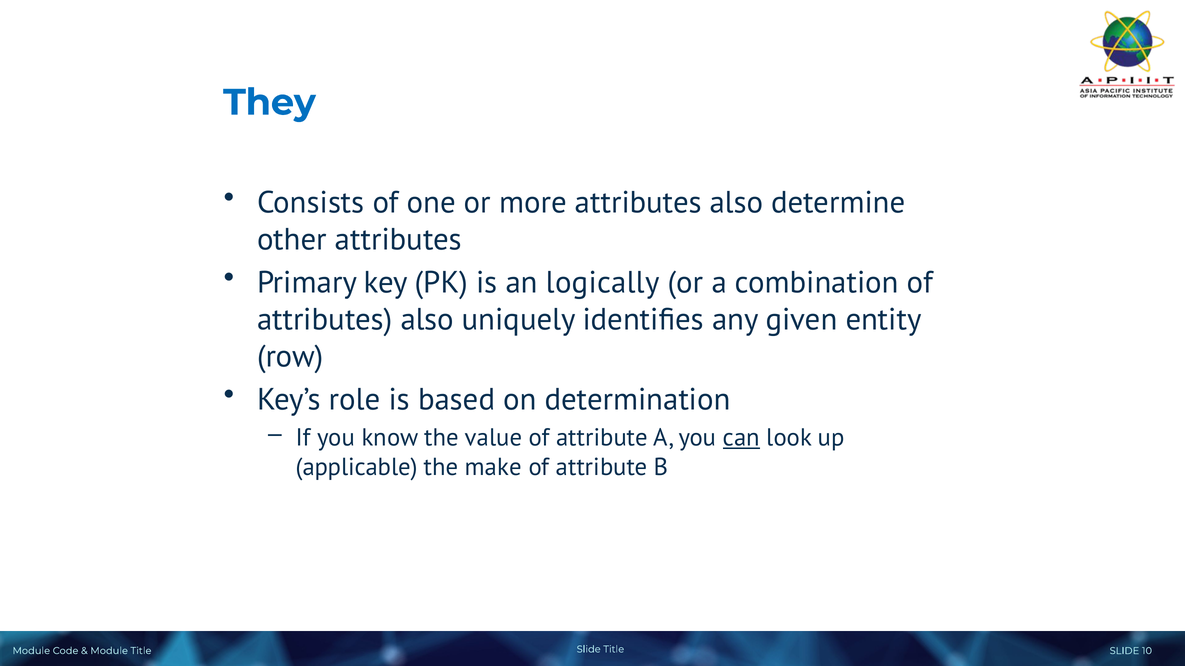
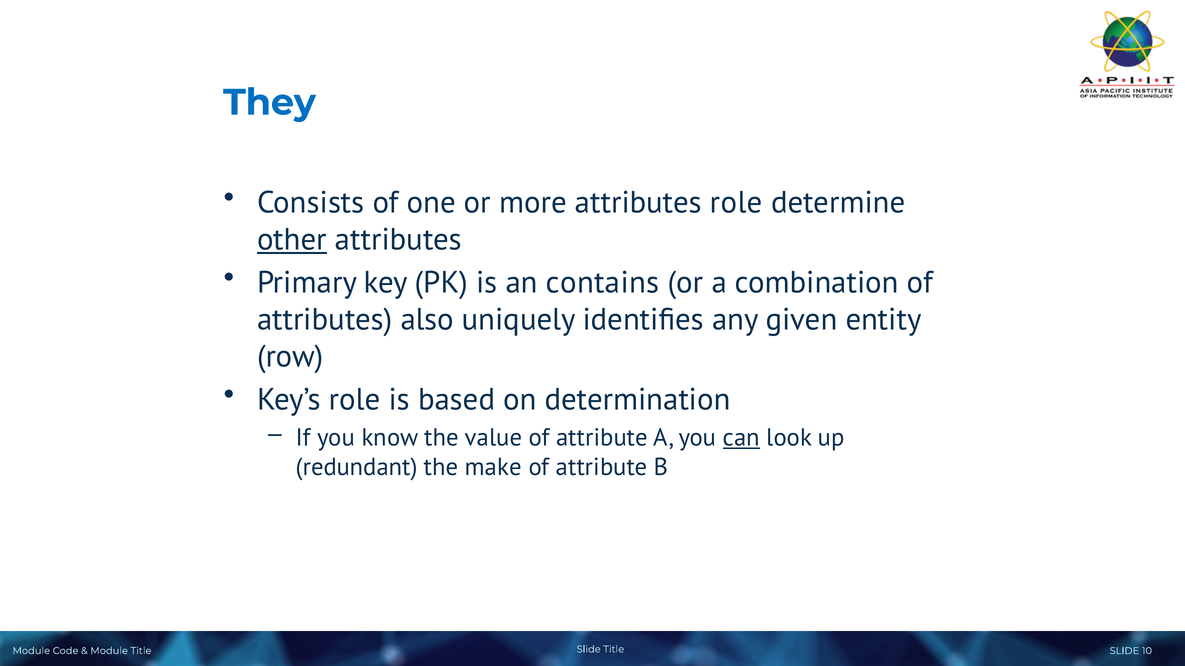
more attributes also: also -> role (736, 203)
other underline: none -> present (292, 240)
logically: logically -> contains (603, 283)
applicable: applicable -> redundant (357, 468)
